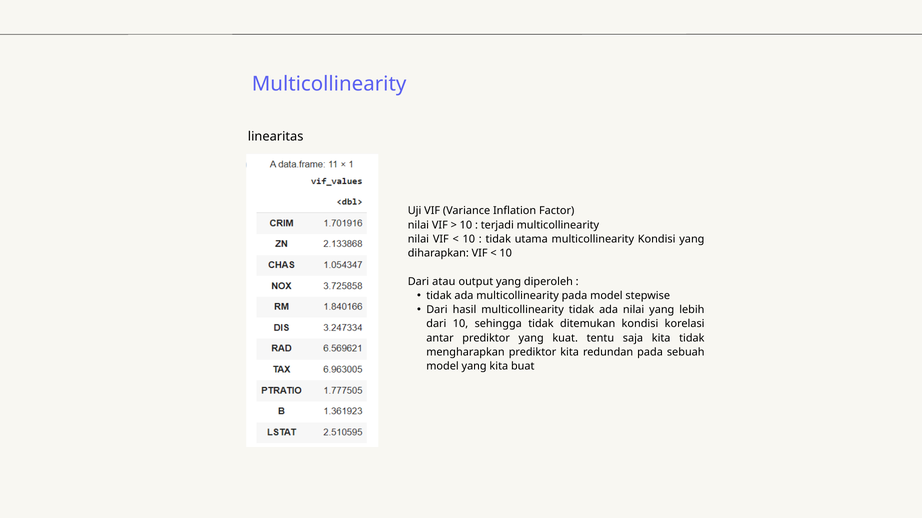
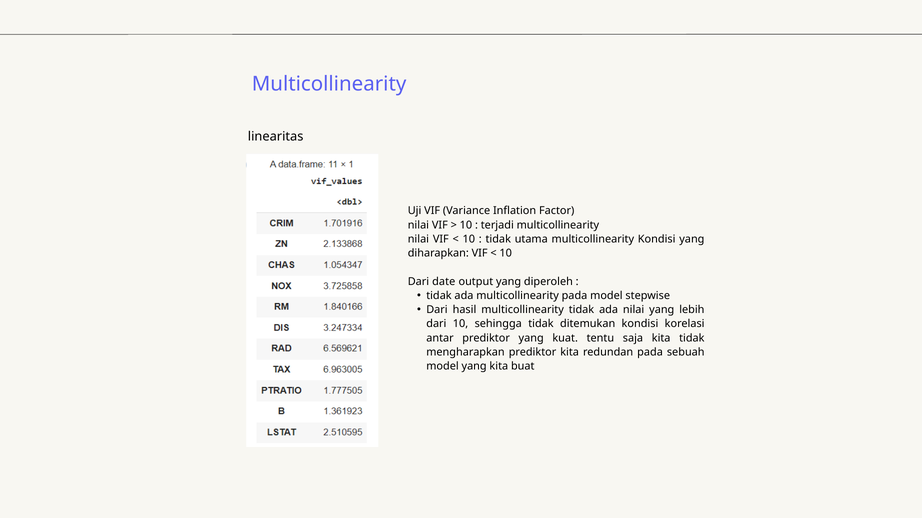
atau: atau -> date (444, 282)
